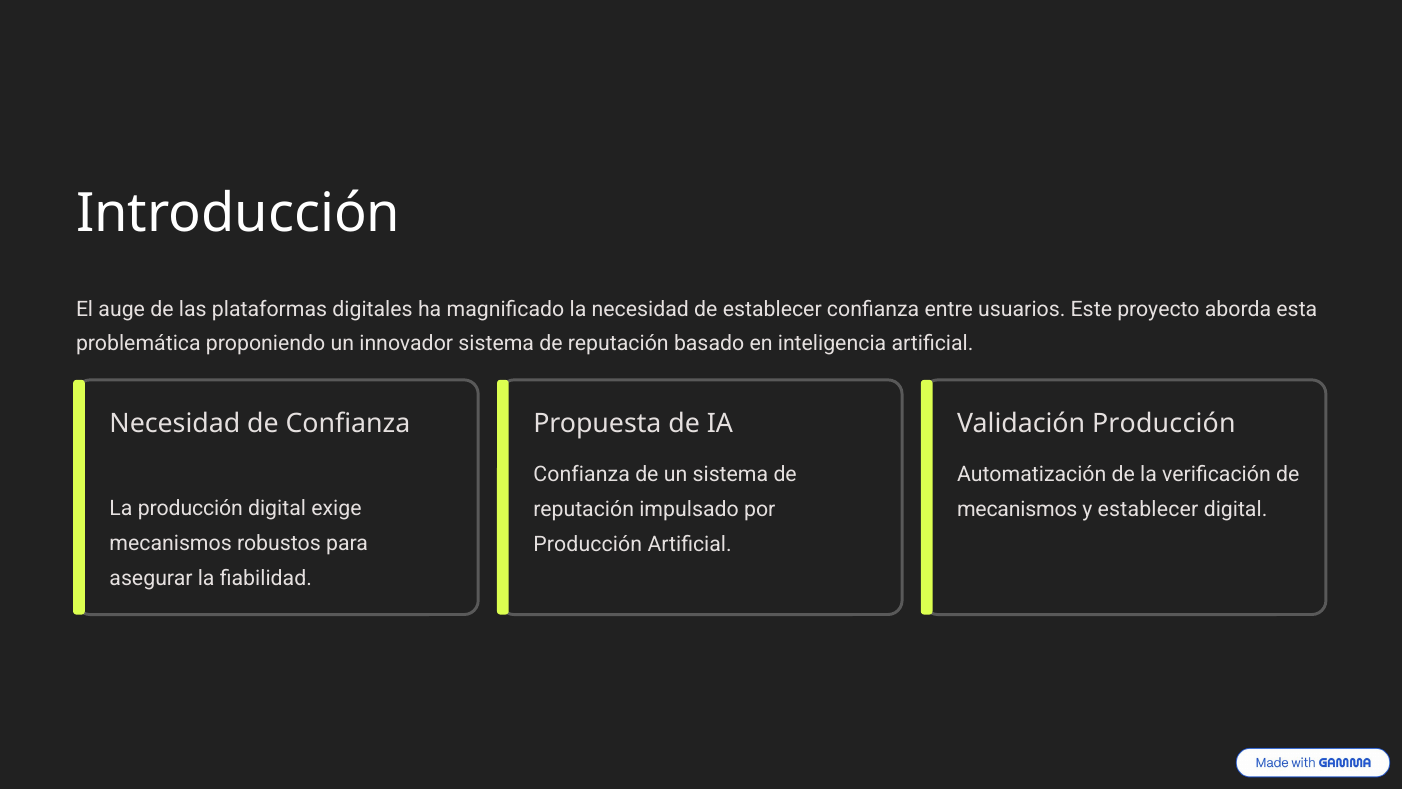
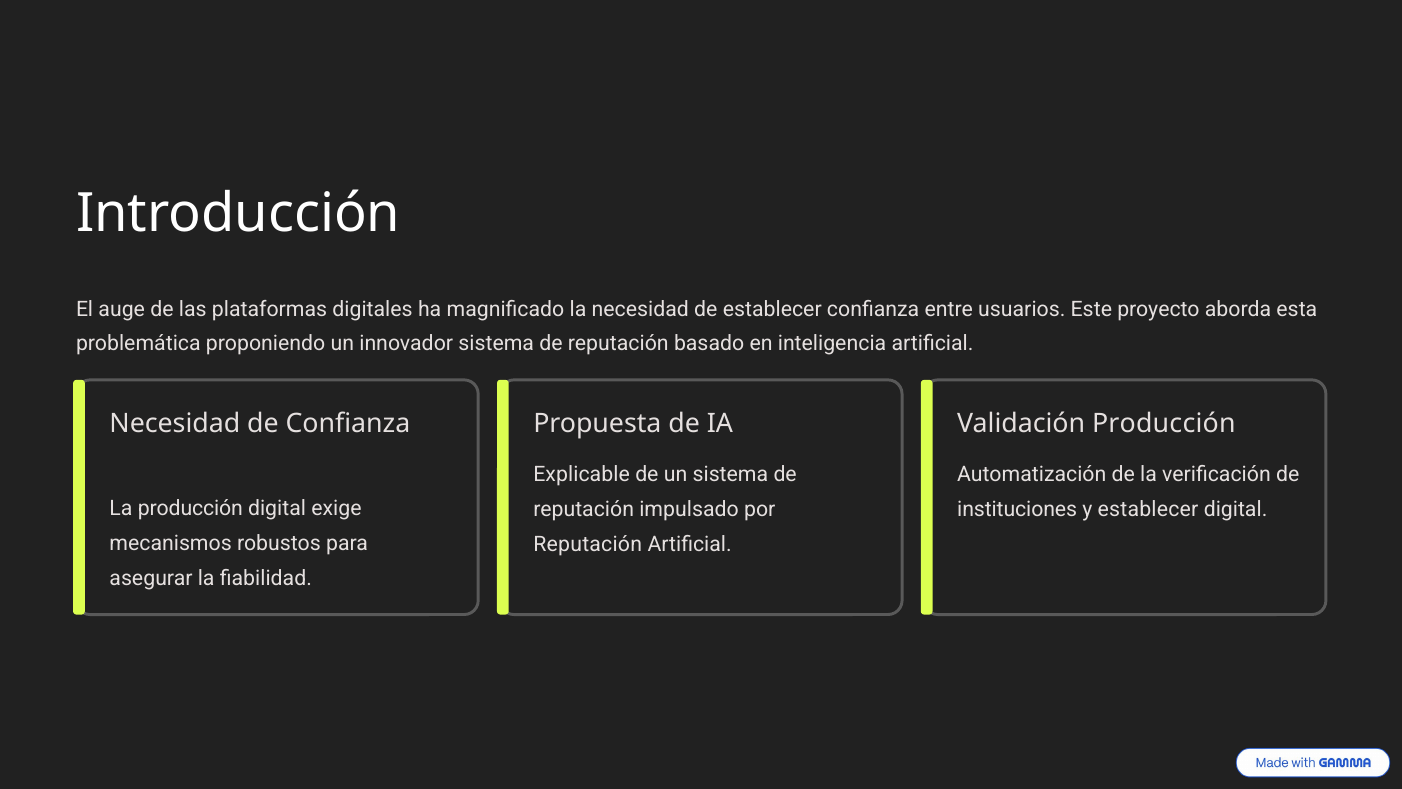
Confianza: Confianza -> Explicable (582, 475)
mecanismos: mecanismos -> instituciones (1017, 509)
Producción: Producción -> Reputación (588, 544)
